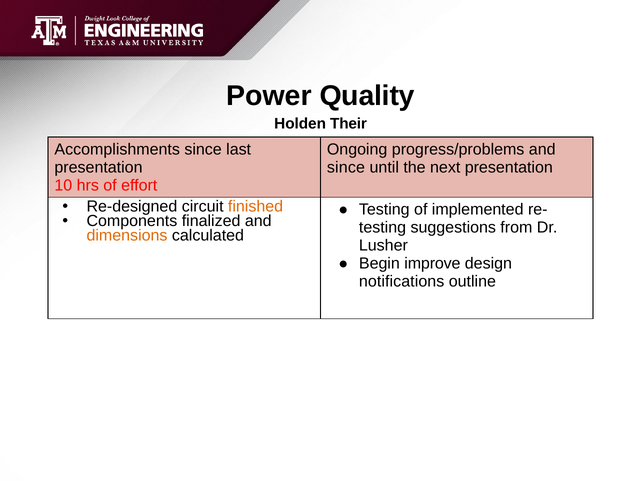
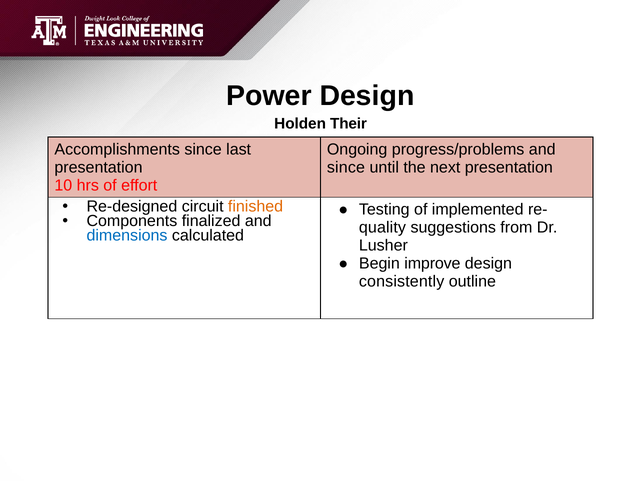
Power Quality: Quality -> Design (367, 96)
testing: testing -> quality (382, 227)
dimensions colour: orange -> blue (127, 235)
notifications: notifications -> consistently (402, 281)
